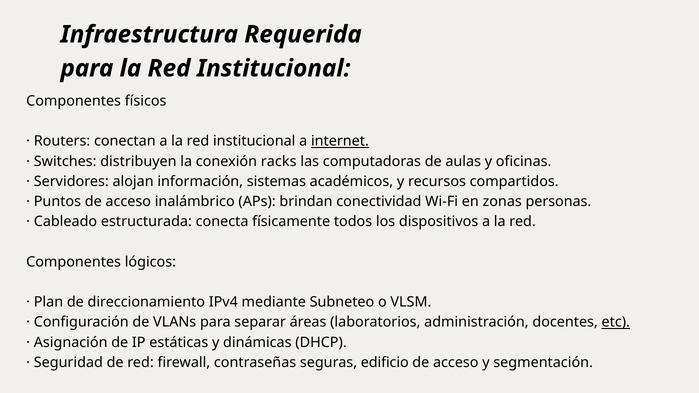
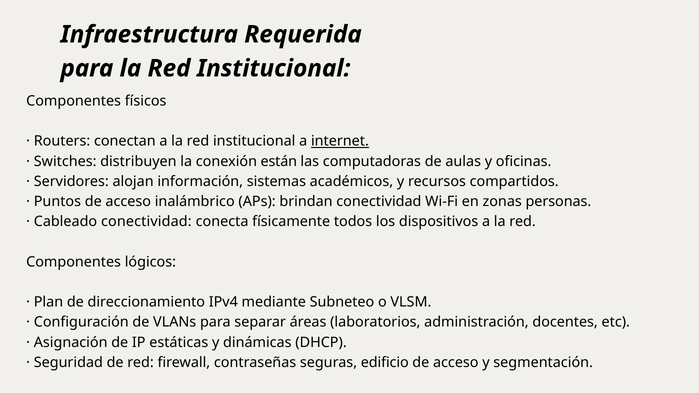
racks: racks -> están (279, 161)
Cableado estructurada: estructurada -> conectividad (146, 222)
etc underline: present -> none (616, 322)
